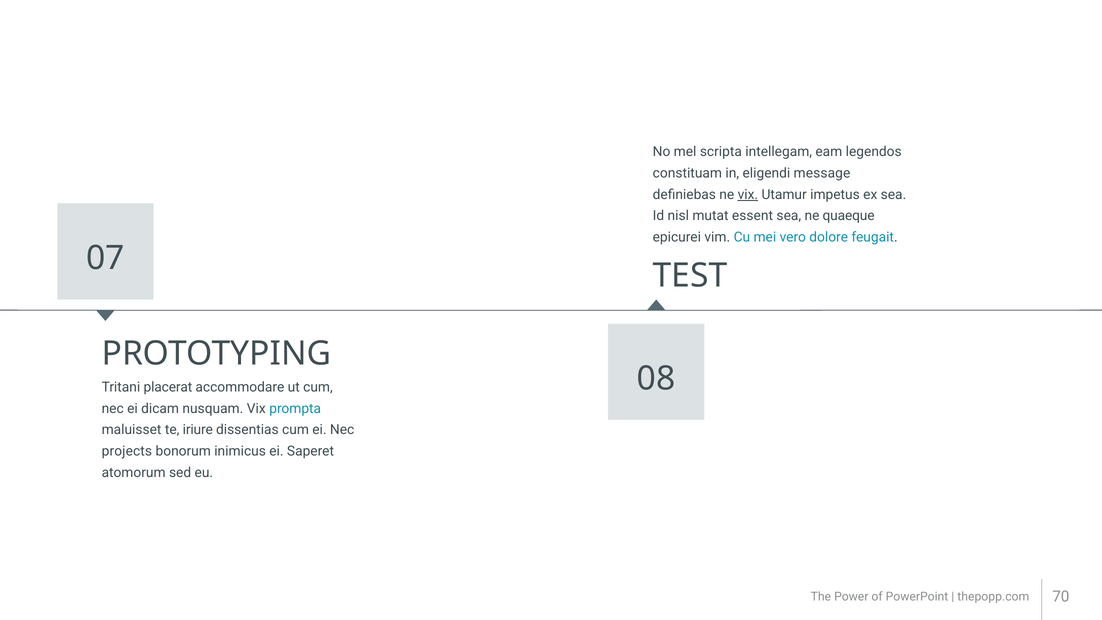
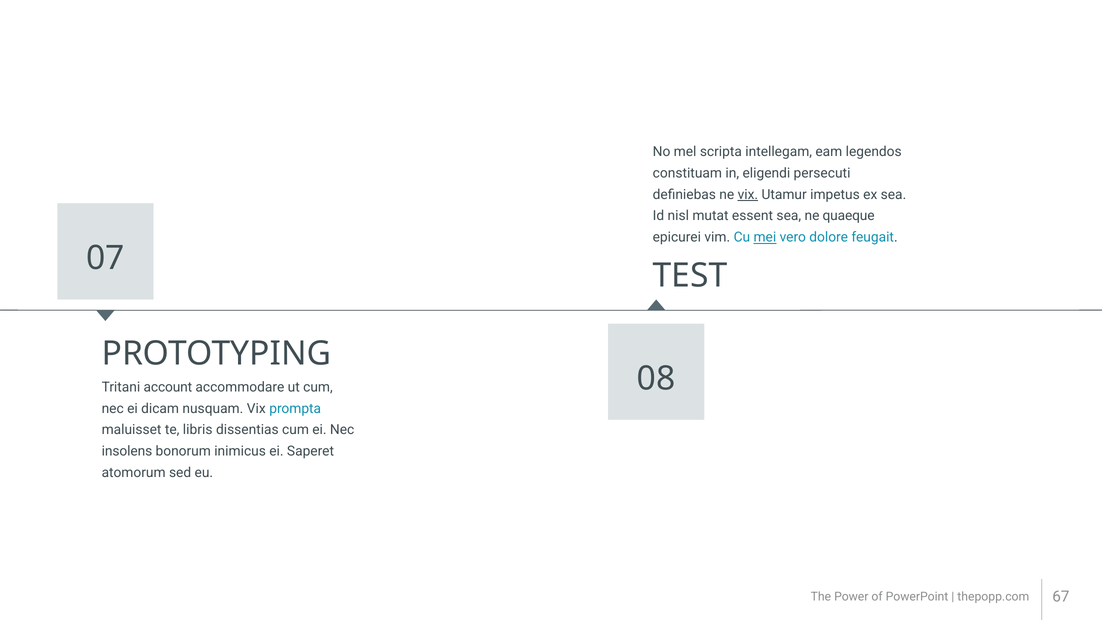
message: message -> persecuti (822, 173)
mei underline: none -> present (765, 237)
placerat: placerat -> account (168, 387)
iriure: iriure -> libris (198, 430)
projects: projects -> insolens (127, 451)
70: 70 -> 67 (1061, 597)
